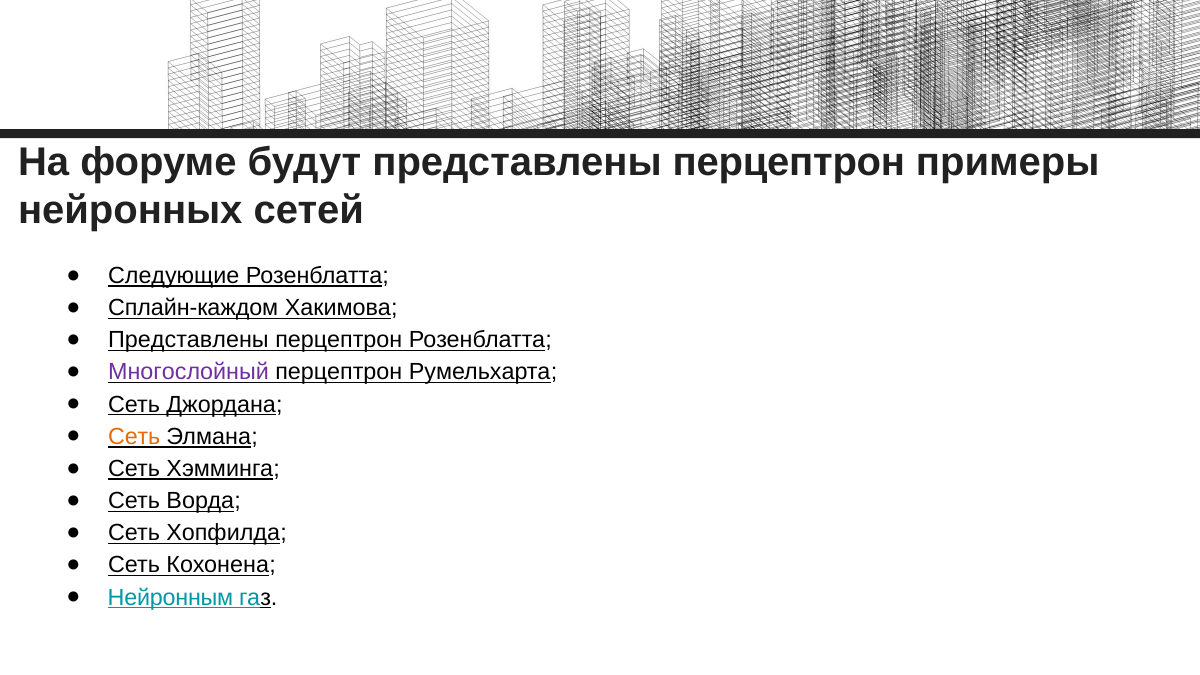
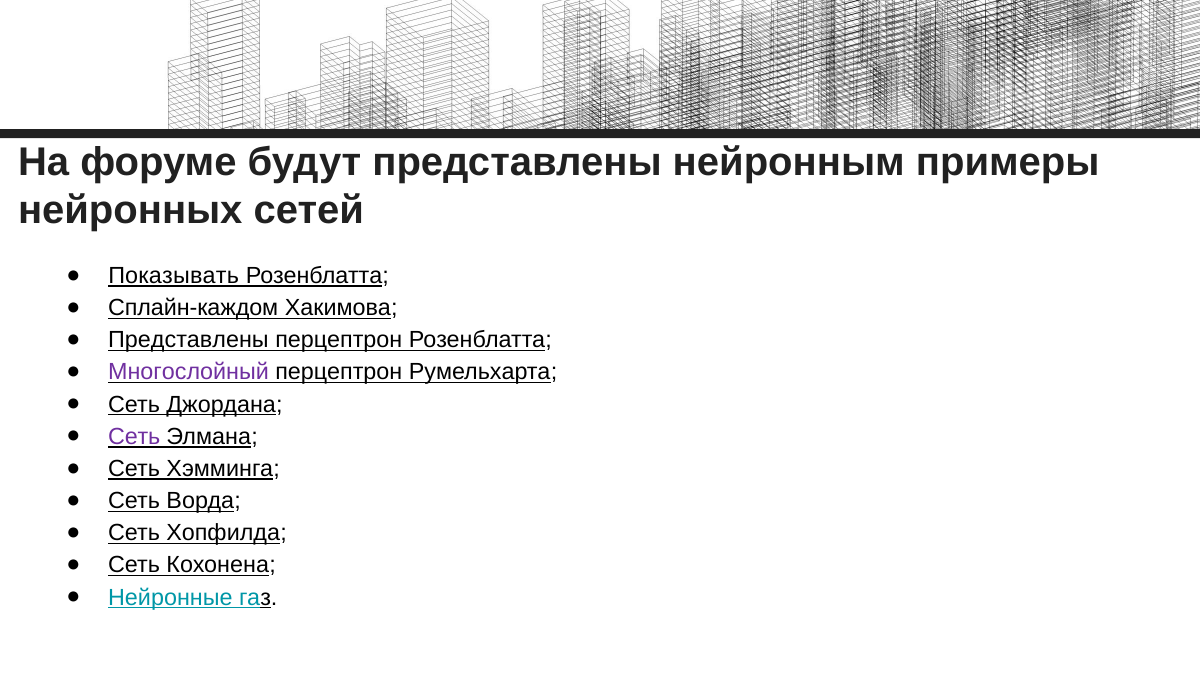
будут представлены перцептрон: перцептрон -> нейронным (789, 163)
Следующие: Следующие -> Показывать (174, 276)
Сеть colour: orange -> purple (134, 437)
Нейронным: Нейронным -> Нейронные (170, 597)
